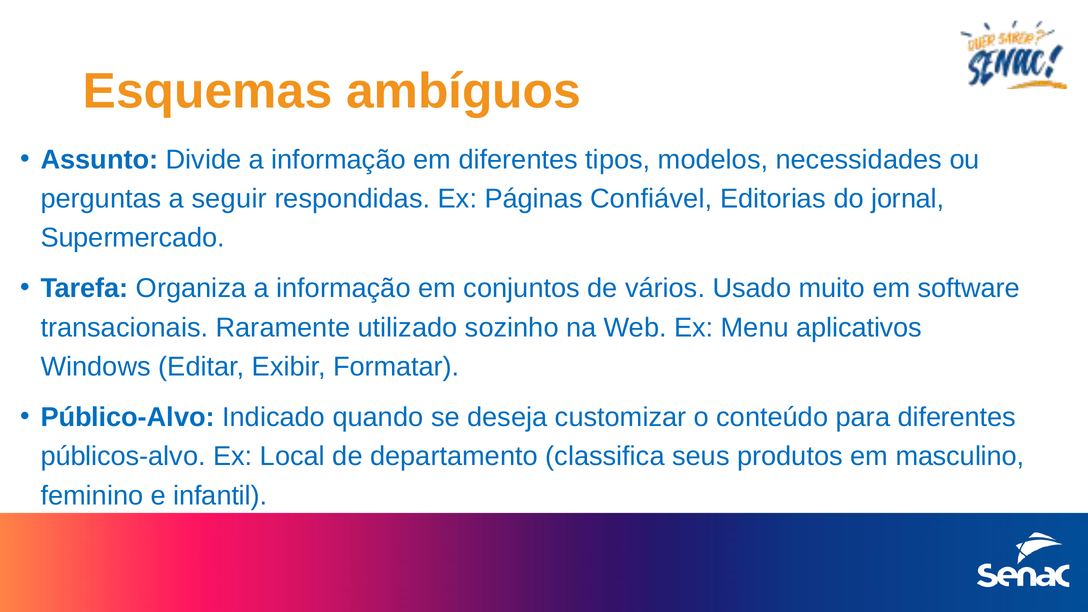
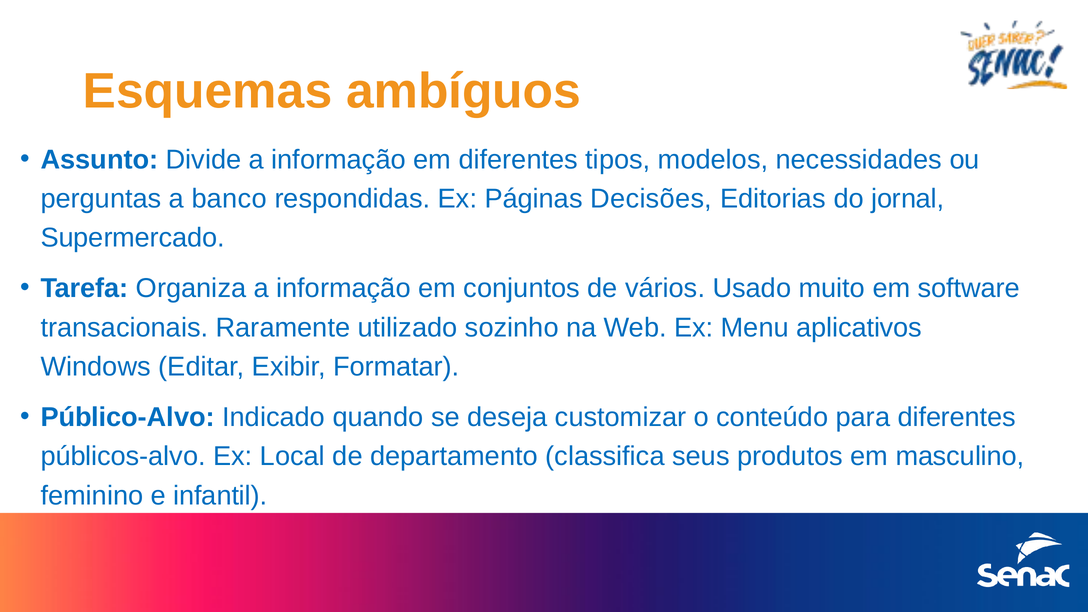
seguir: seguir -> banco (229, 199)
Confiável: Confiável -> Decisões (651, 199)
